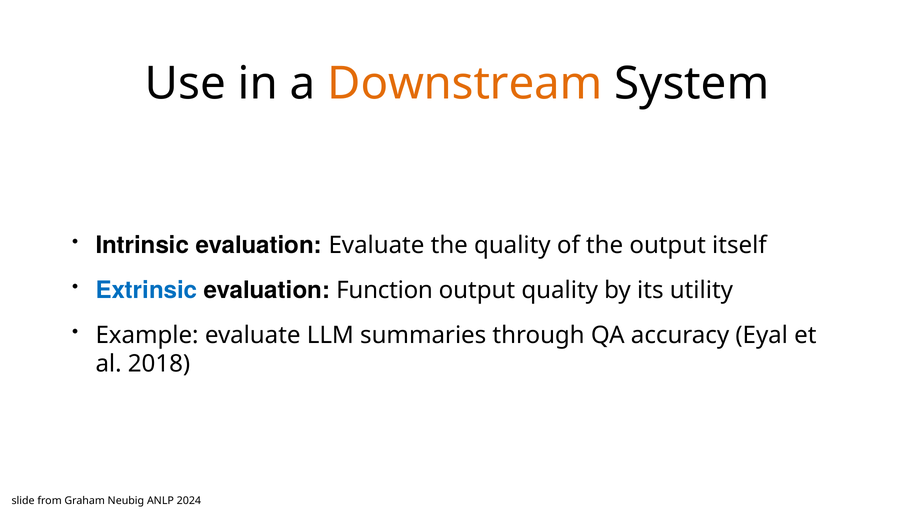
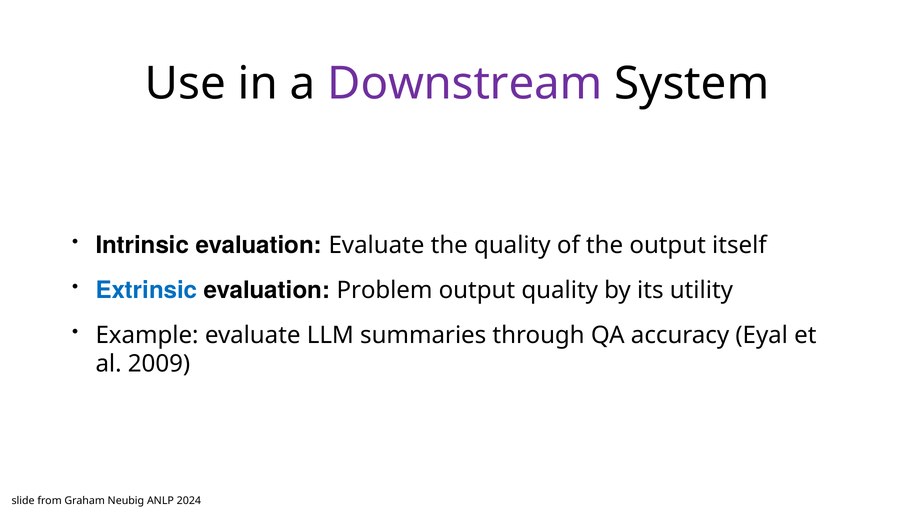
Downstream colour: orange -> purple (465, 84)
Function: Function -> Problem (384, 290)
2018: 2018 -> 2009 (159, 364)
